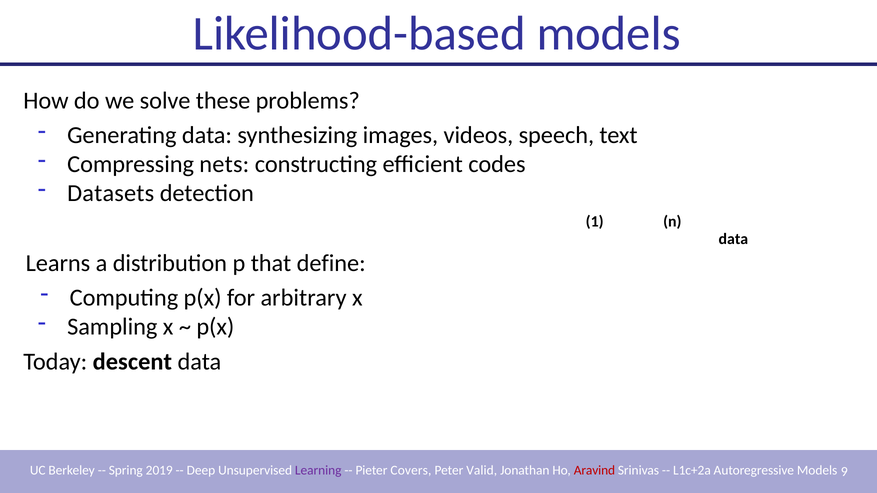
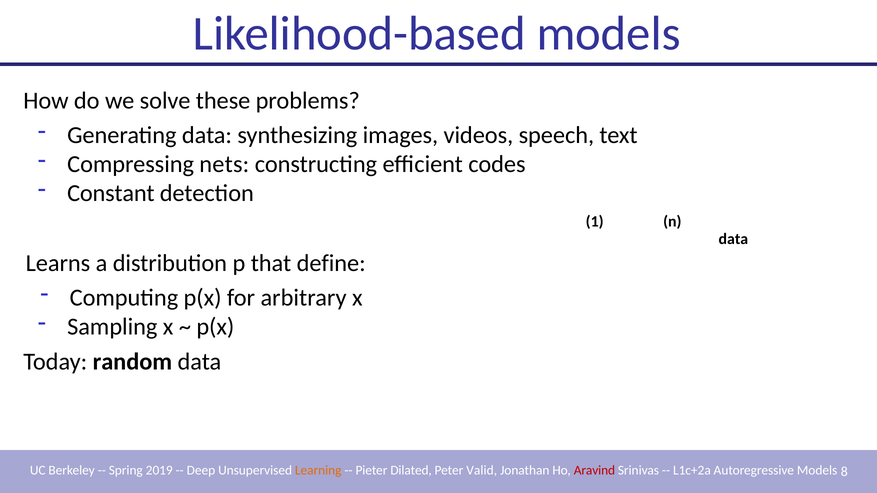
Datasets: Datasets -> Constant (111, 193)
descent: descent -> random (132, 362)
Learning colour: purple -> orange (318, 470)
Covers: Covers -> Dilated (411, 470)
9: 9 -> 8 (844, 472)
